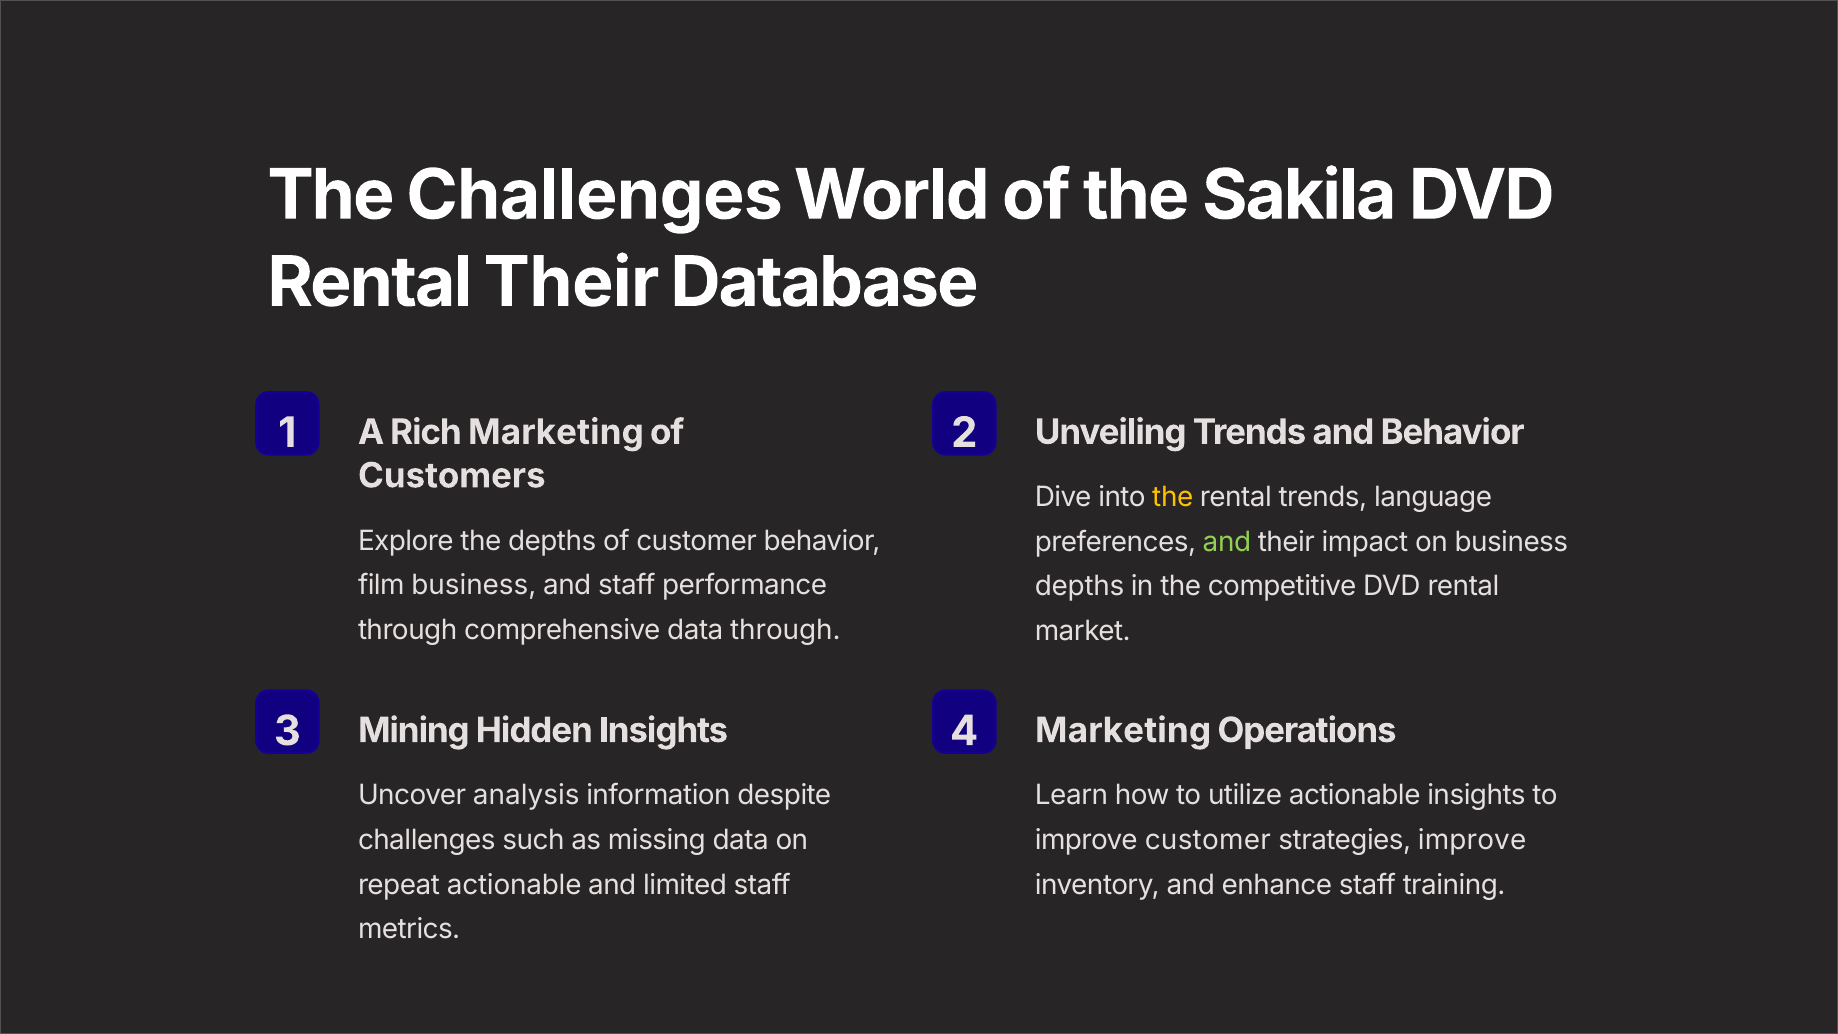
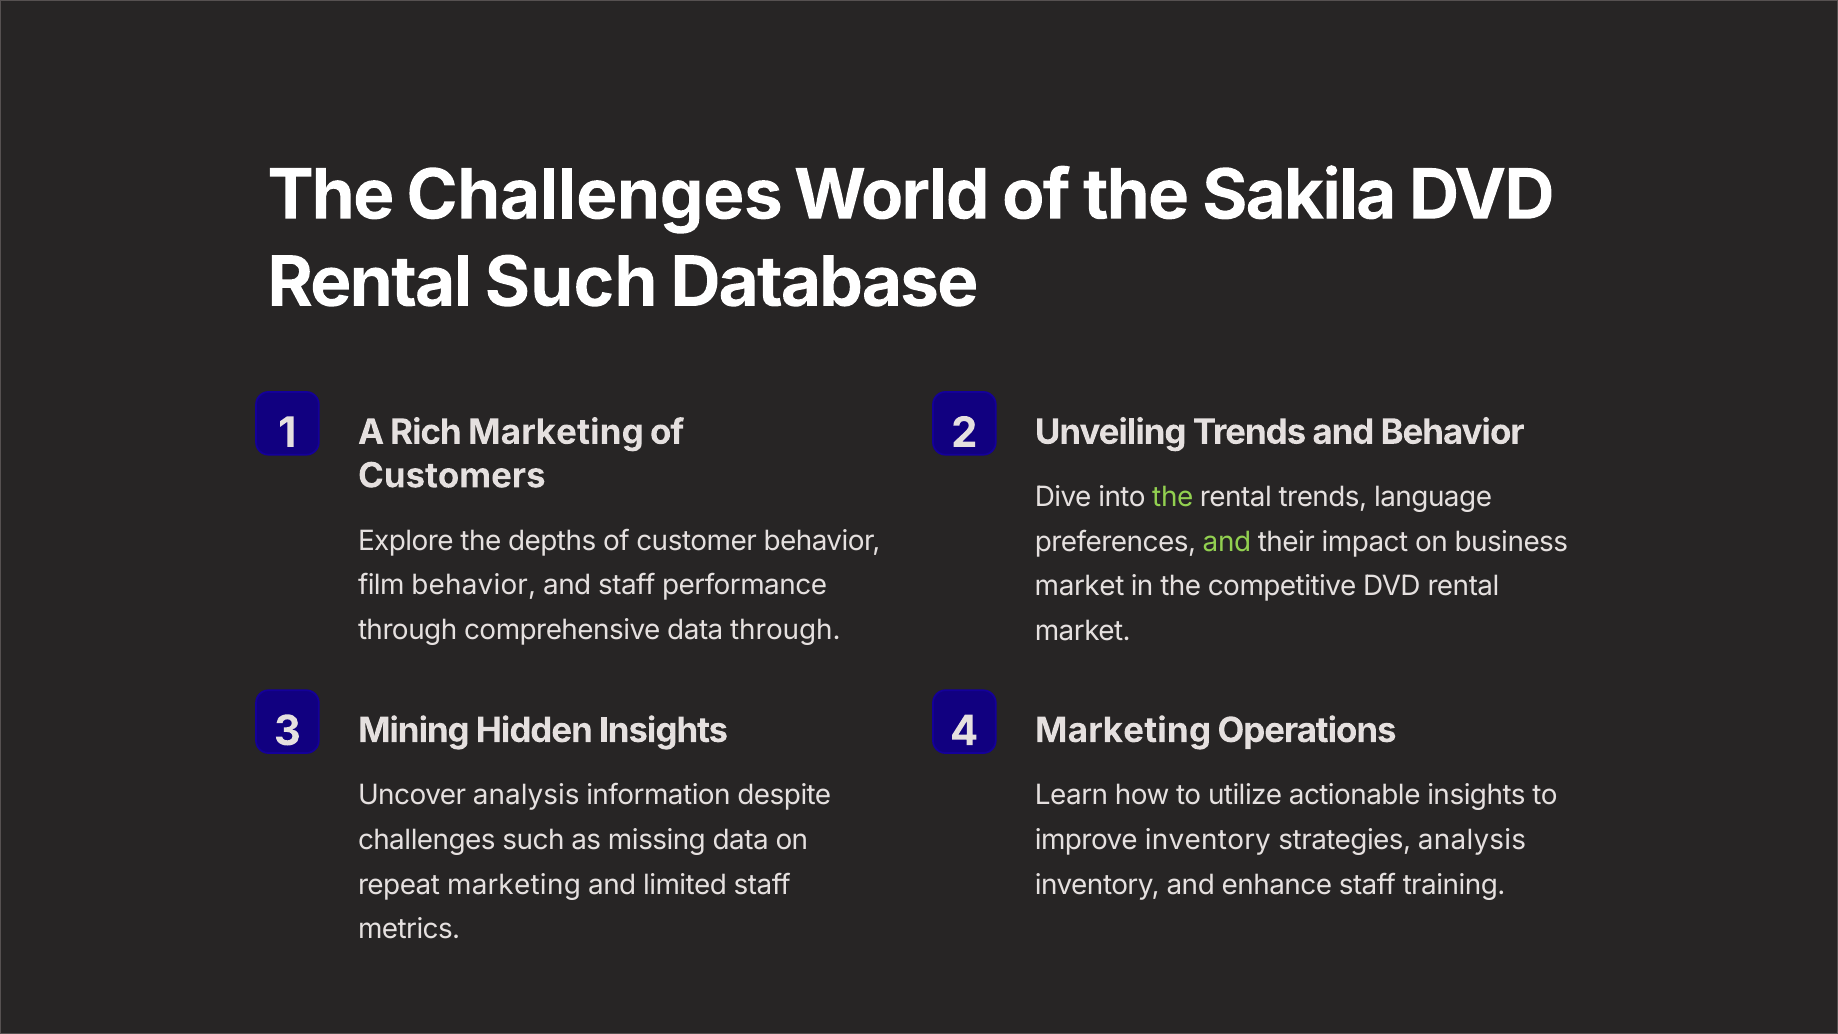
Rental Their: Their -> Such (571, 283)
the colour: yellow -> light green (1173, 497)
film business: business -> behavior (474, 586)
depths: depths -> market (1080, 587)
improve customer: customer -> inventory (1208, 840)
strategies improve: improve -> analysis (1472, 840)
repeat actionable: actionable -> marketing (514, 885)
